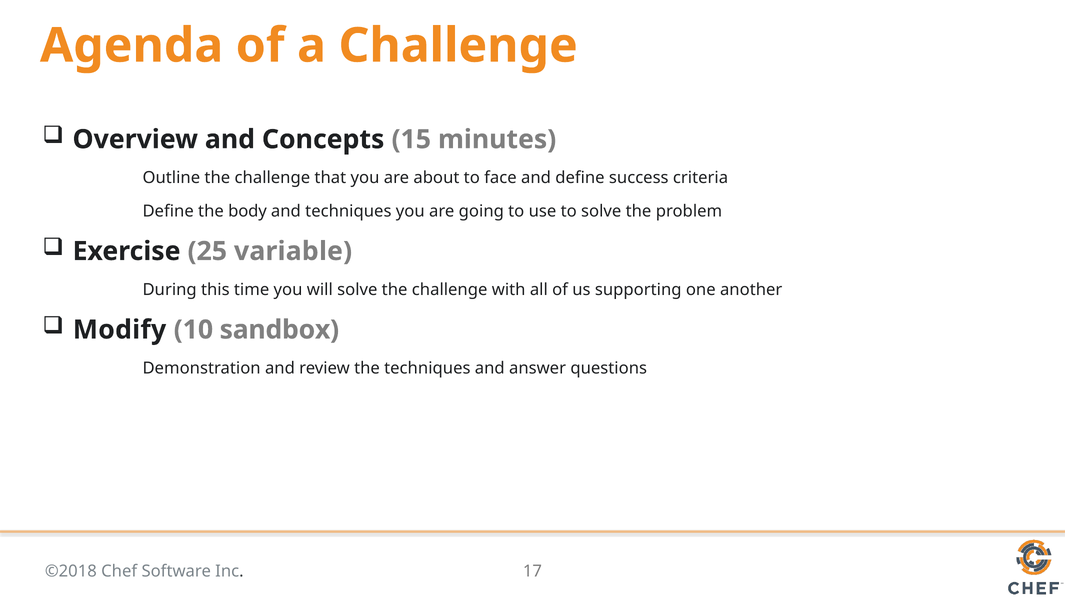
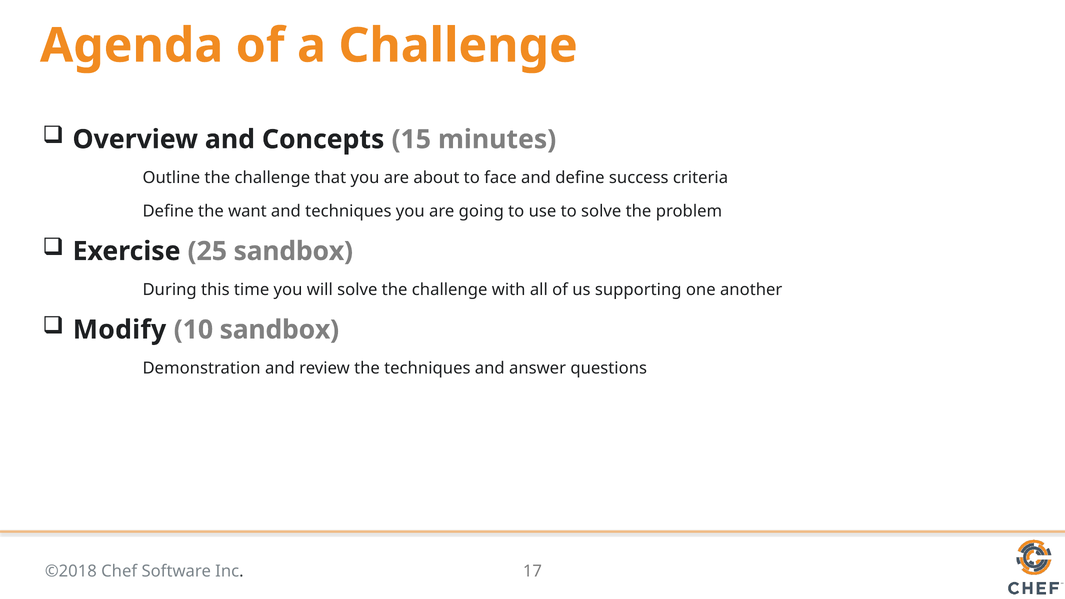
body: body -> want (247, 211)
25 variable: variable -> sandbox (293, 251)
